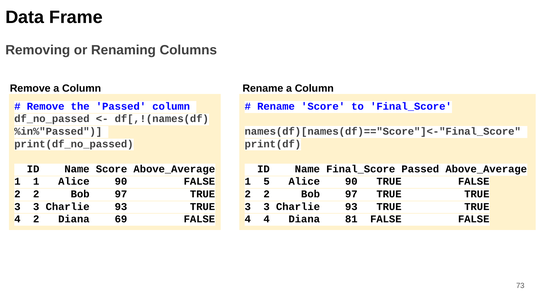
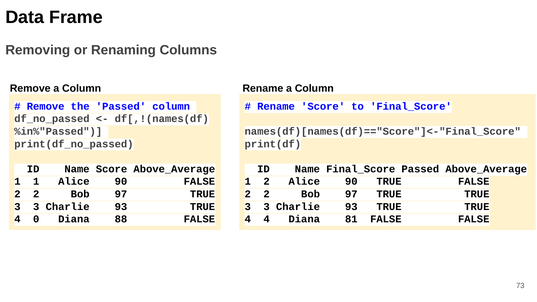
1 5: 5 -> 2 (267, 182)
4 2: 2 -> 0 (36, 219)
69: 69 -> 88 (121, 219)
